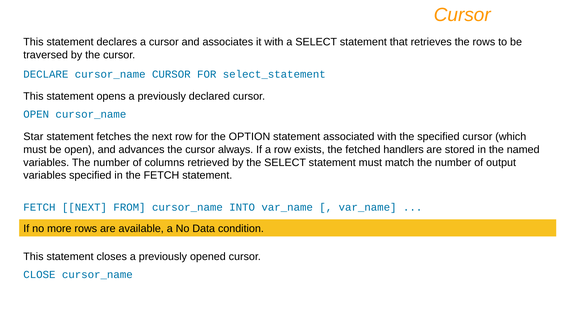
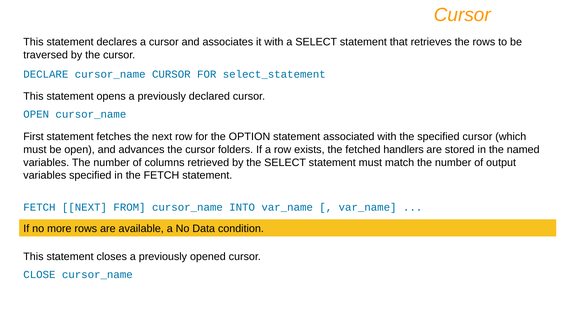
Star: Star -> First (33, 137)
always: always -> folders (236, 150)
